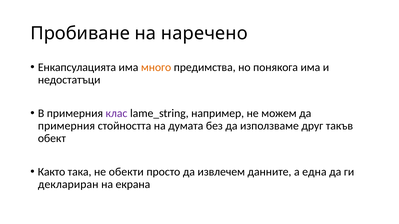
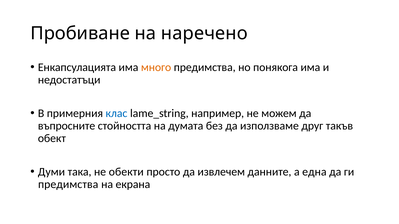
клас colour: purple -> blue (117, 113)
примерния: примерния -> въпросните (67, 126)
Както: Както -> Думи (51, 172)
деклариран: деклариран -> предимства (68, 185)
